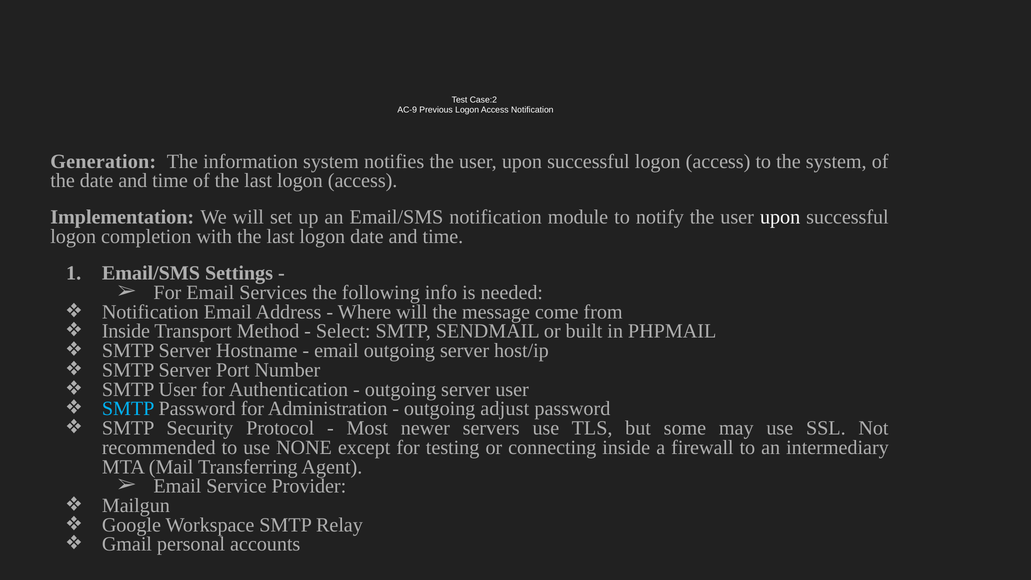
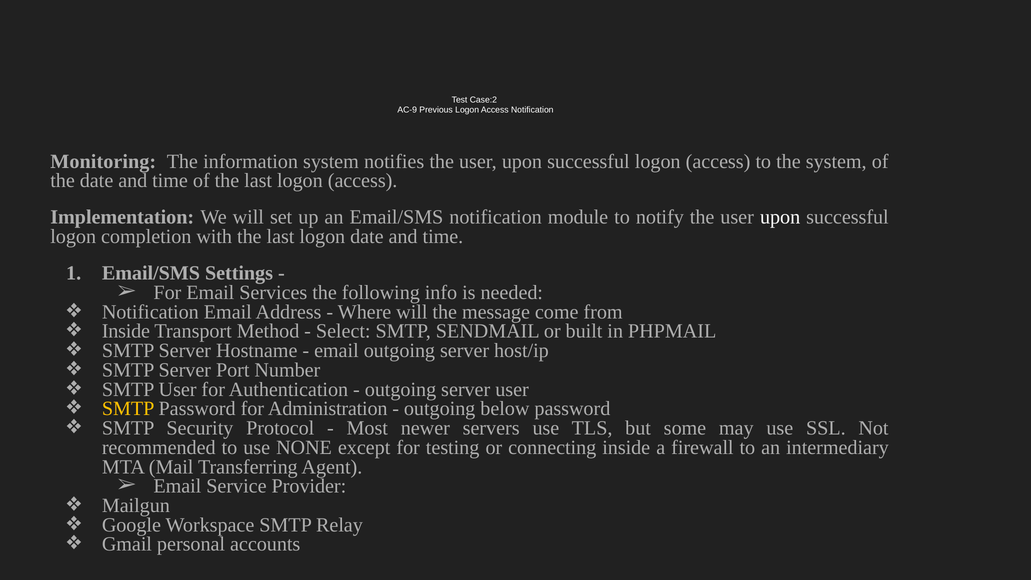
Generation: Generation -> Monitoring (103, 161)
SMTP colour: light blue -> yellow (128, 409)
adjust: adjust -> below (505, 409)
